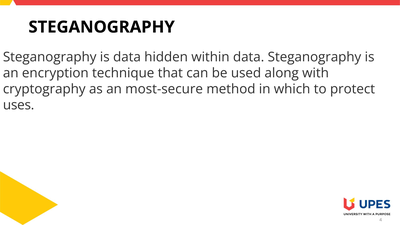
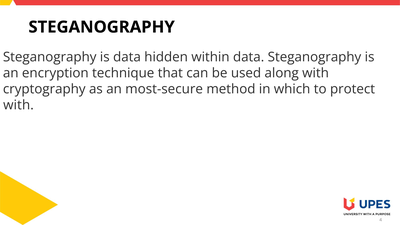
uses: uses -> with (19, 105)
